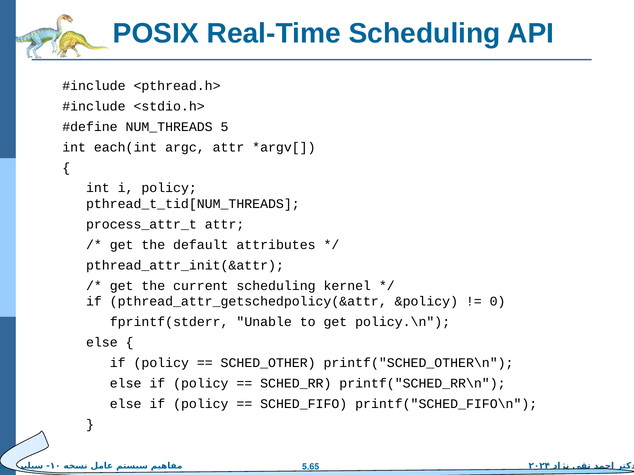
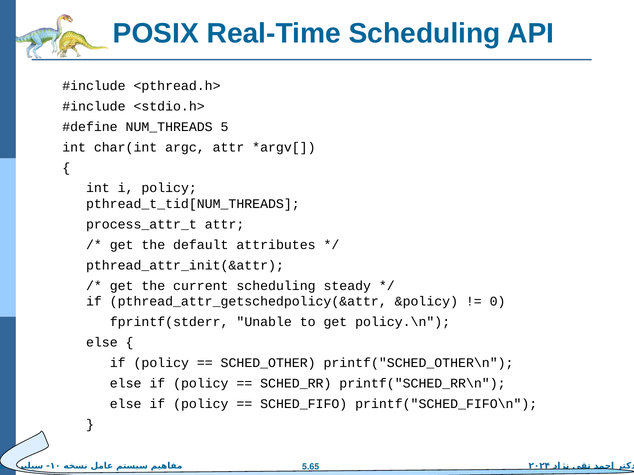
each(int: each(int -> char(int (126, 147)
kernel: kernel -> steady (347, 286)
